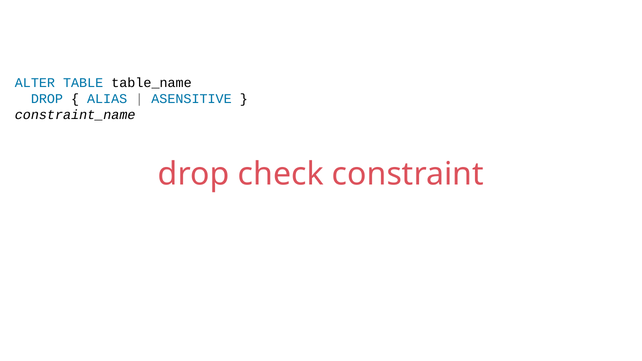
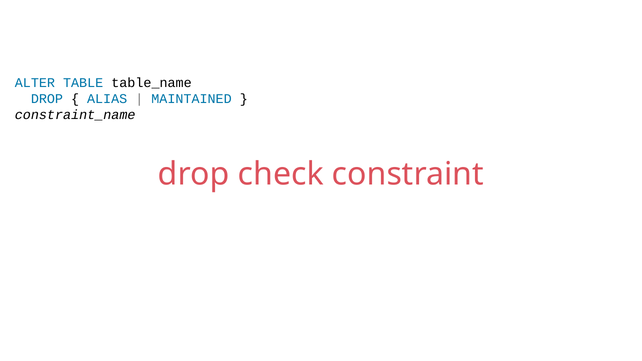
ASENSITIVE: ASENSITIVE -> MAINTAINED (191, 99)
